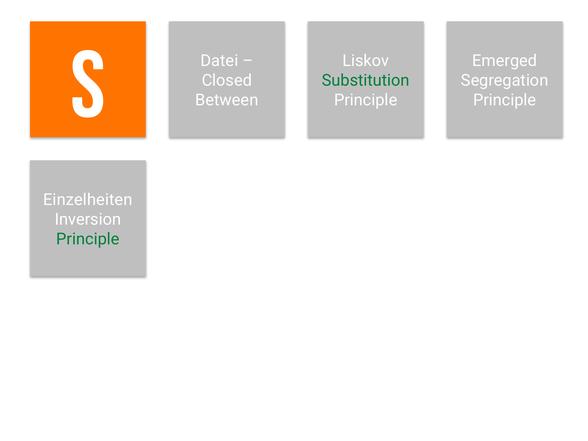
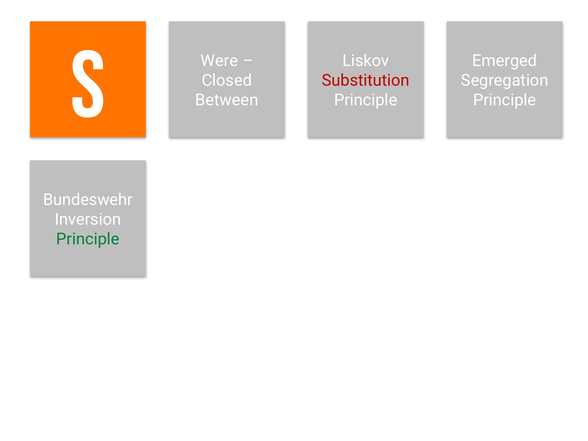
Datei: Datei -> Were (219, 61)
Substitution colour: green -> red (366, 80)
Einzelheiten: Einzelheiten -> Bundeswehr (88, 200)
